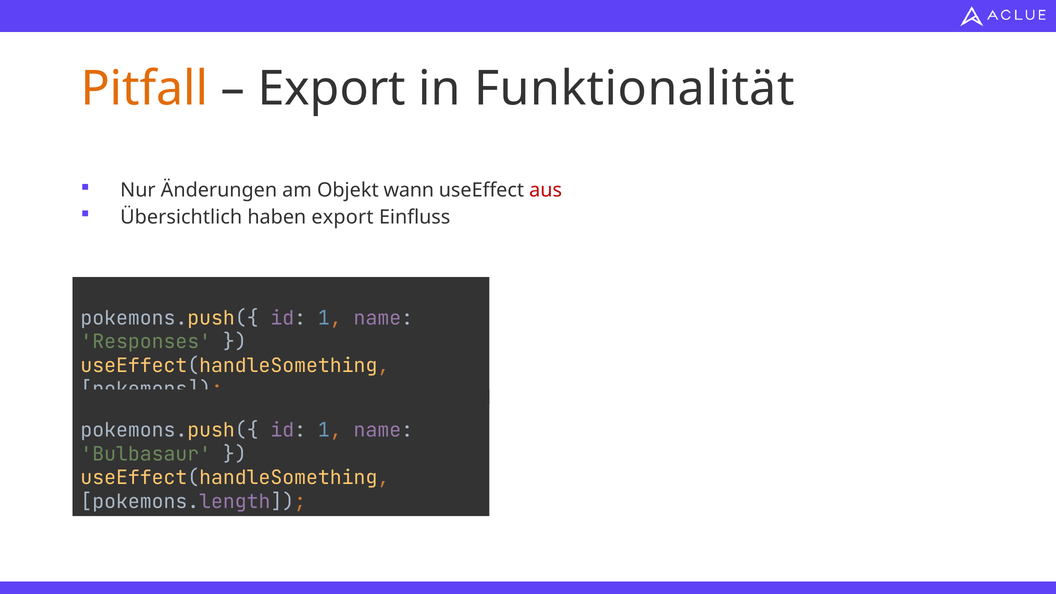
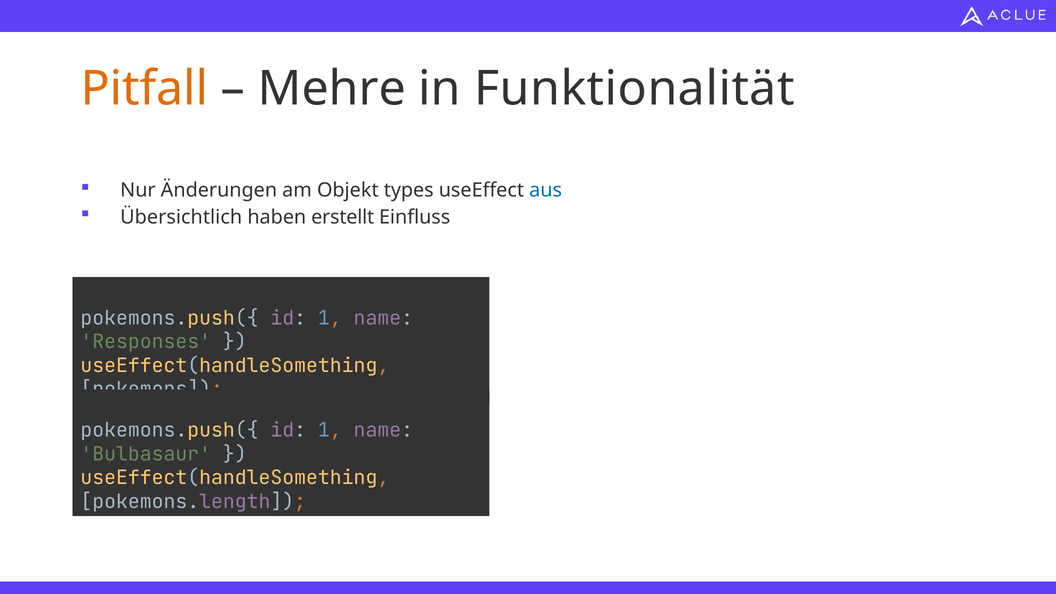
Export: Export -> Mehre (332, 89)
wann: wann -> types (409, 190)
aus colour: red -> blue (546, 190)
haben export: export -> erstellt (343, 217)
